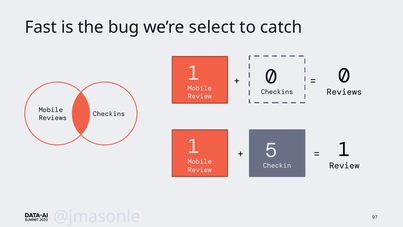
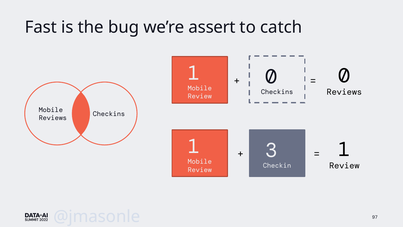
select: select -> assert (212, 27)
5: 5 -> 3 (271, 150)
